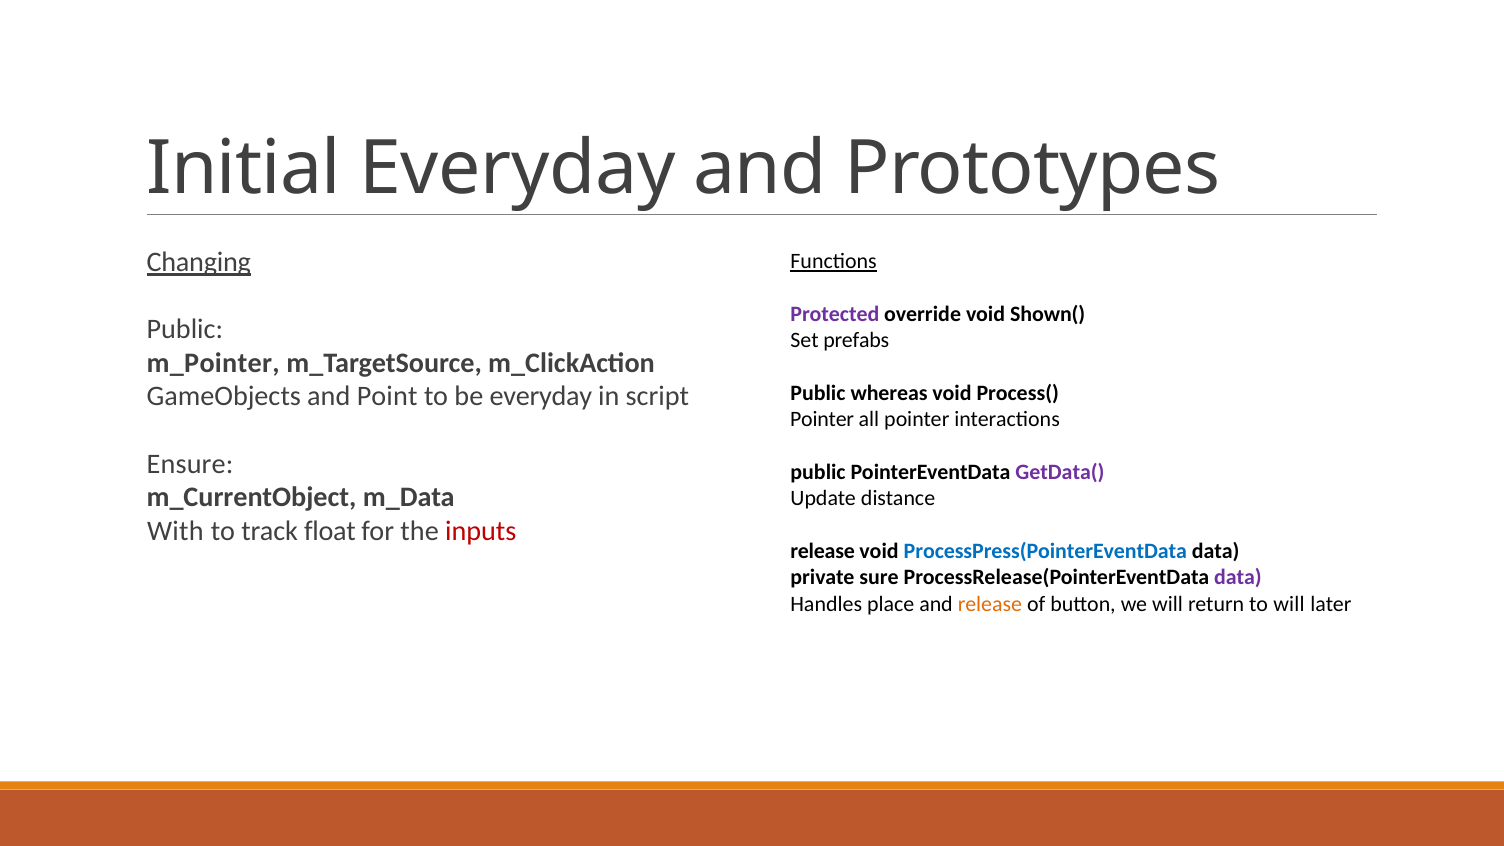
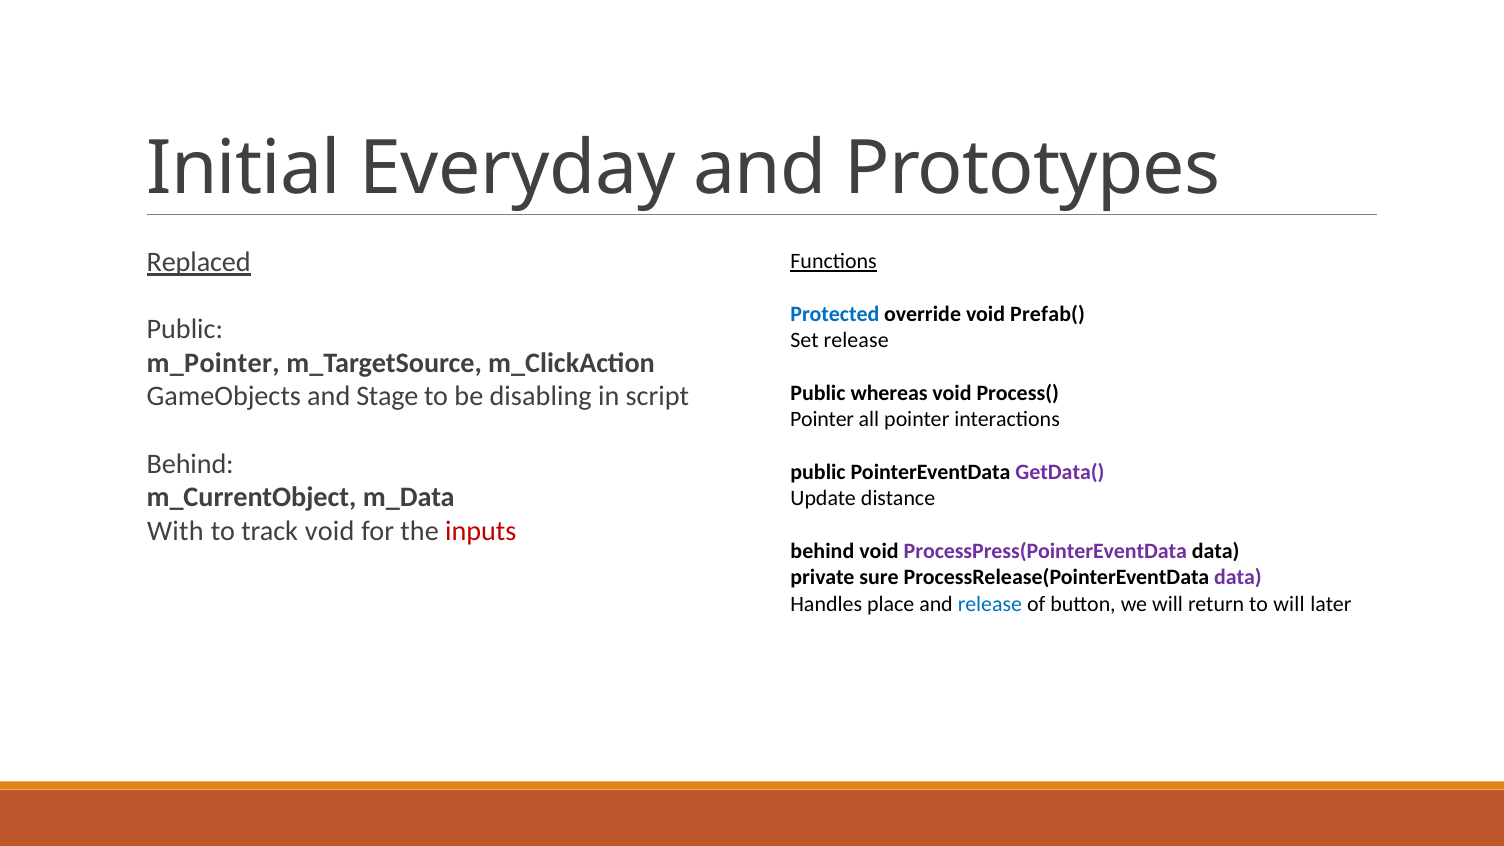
Changing: Changing -> Replaced (199, 262)
Protected colour: purple -> blue (835, 314)
Shown(: Shown( -> Prefab( (1048, 314)
Set prefabs: prefabs -> release (856, 341)
Point: Point -> Stage (387, 397)
be everyday: everyday -> disabling (541, 397)
Ensure: Ensure -> Behind (190, 464)
track float: float -> void (330, 531)
release: release -> behind (822, 551)
ProcessPress(PointerEventData colour: blue -> purple (1045, 551)
release colour: orange -> blue (990, 604)
